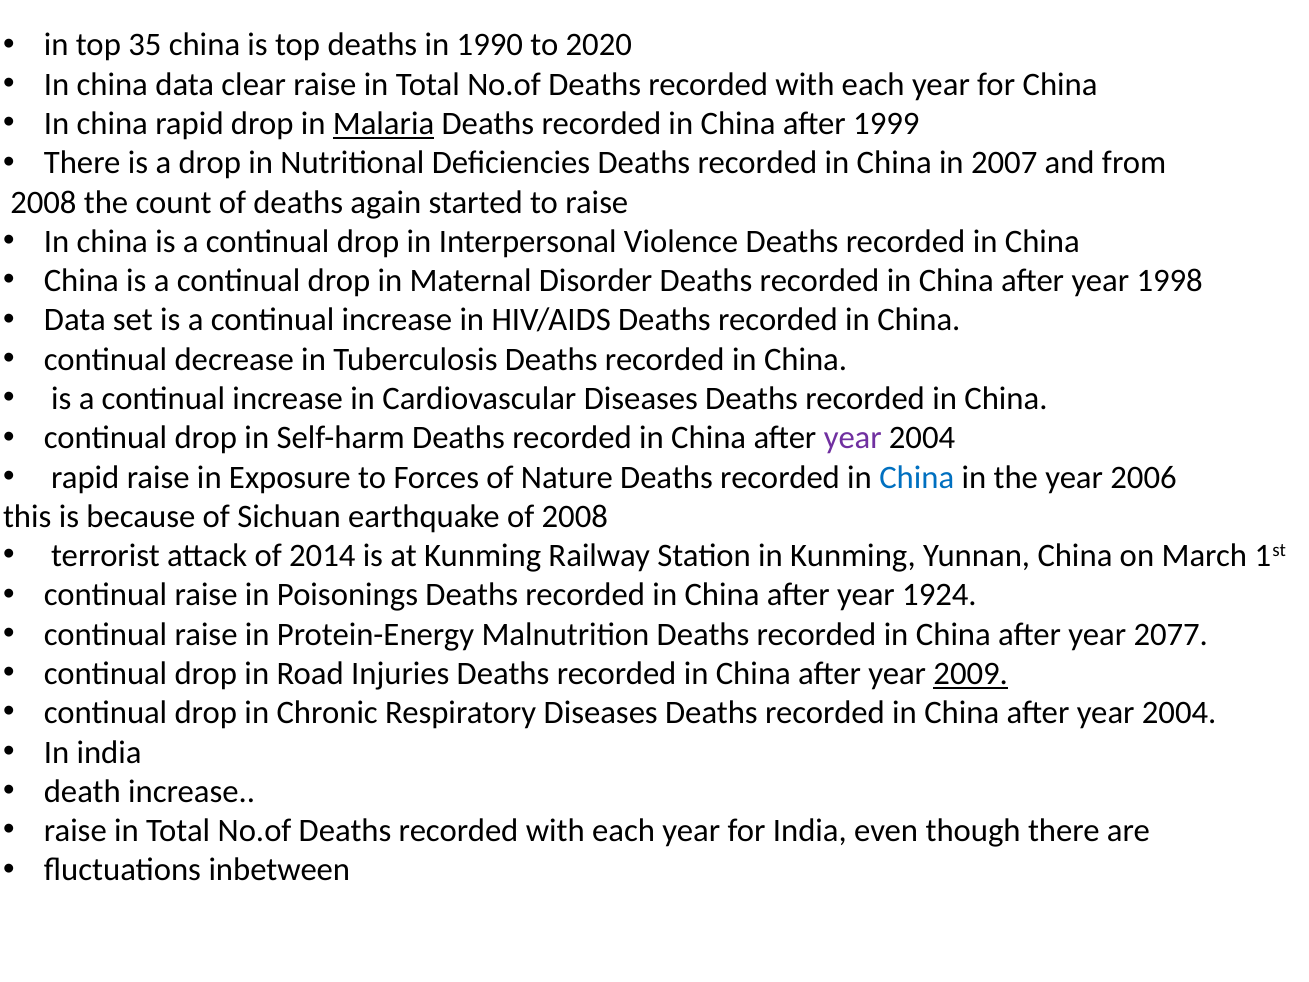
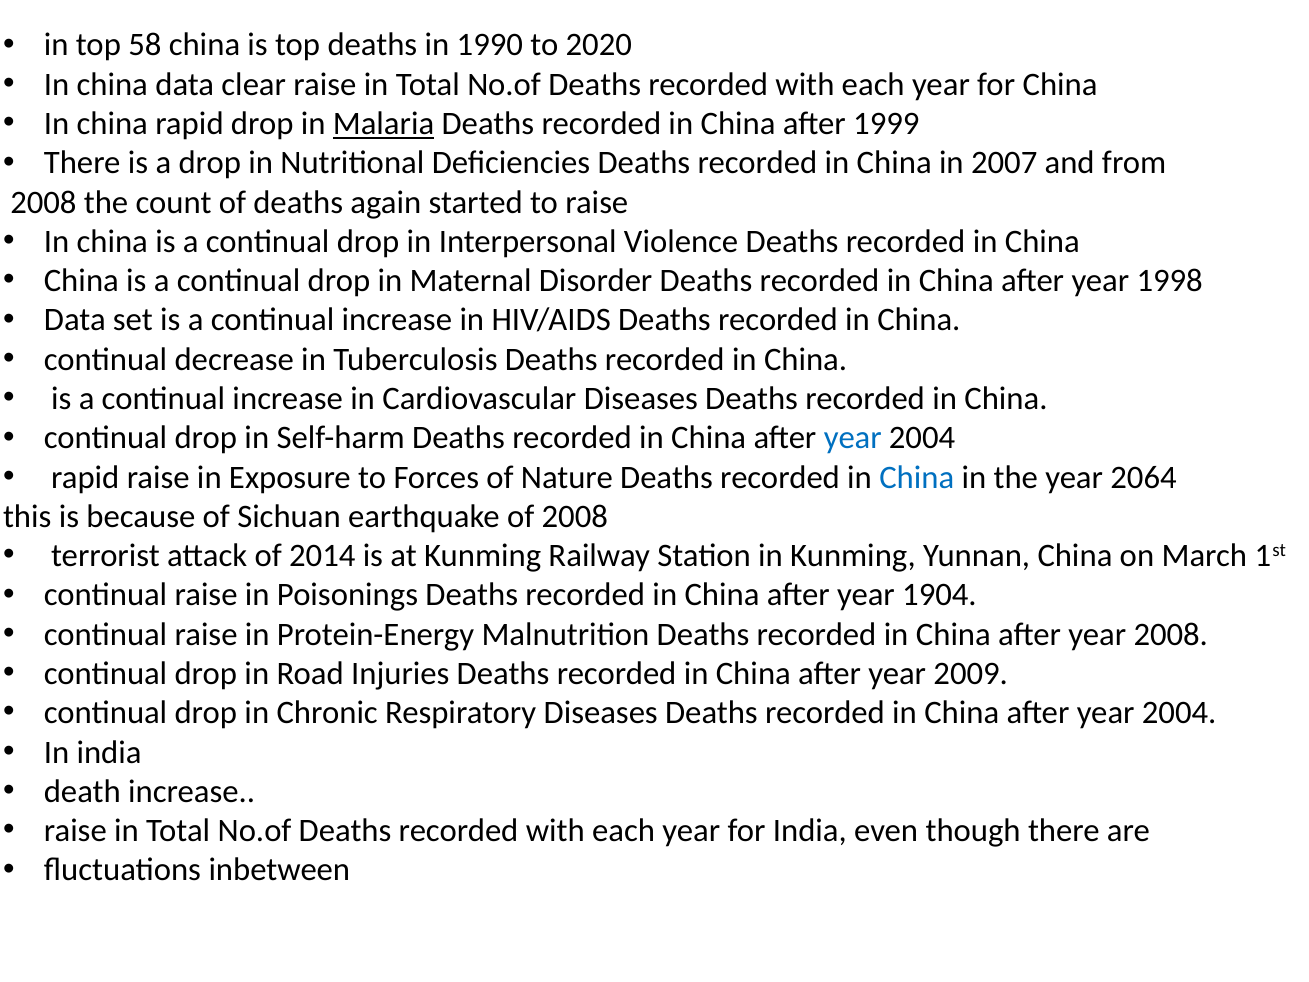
35: 35 -> 58 (145, 45)
year colour: purple -> blue (853, 438)
2006: 2006 -> 2064 (1144, 477)
1924: 1924 -> 1904 (939, 595)
year 2077: 2077 -> 2008 (1171, 634)
2009 underline: present -> none (971, 673)
